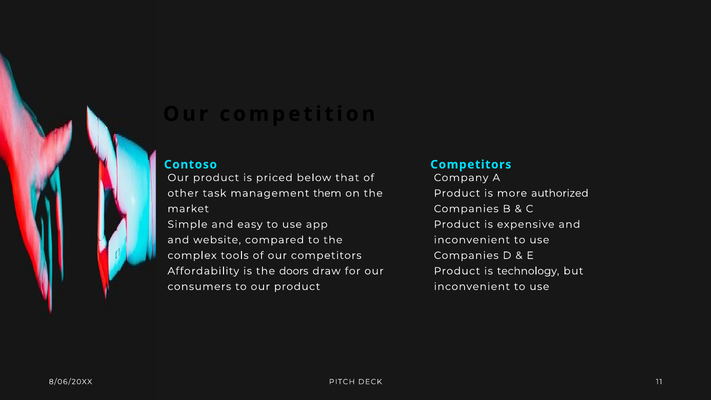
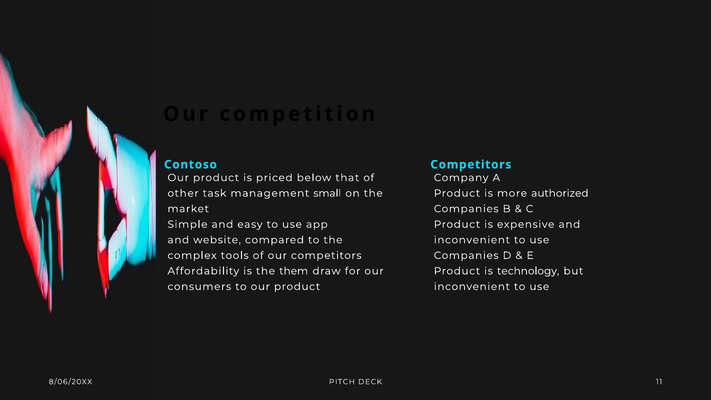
them: them -> small (327, 193)
doors: doors -> them (294, 271)
